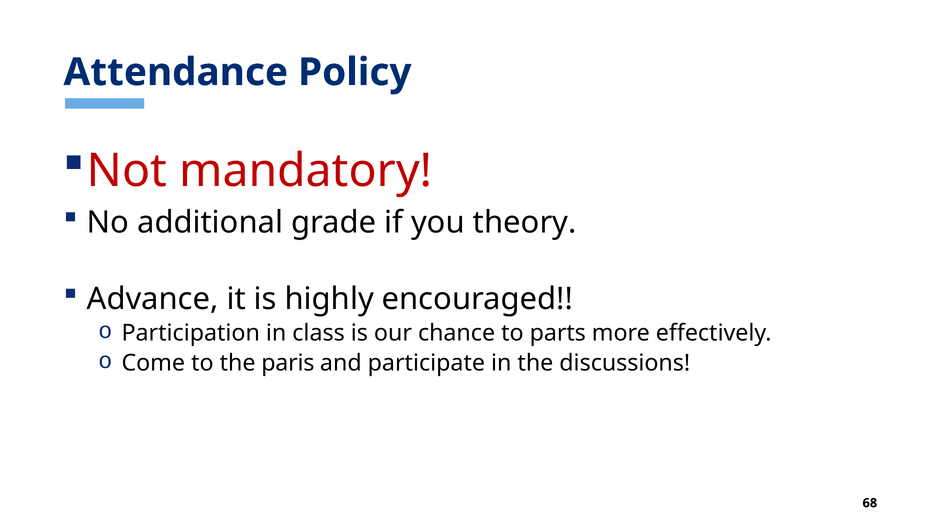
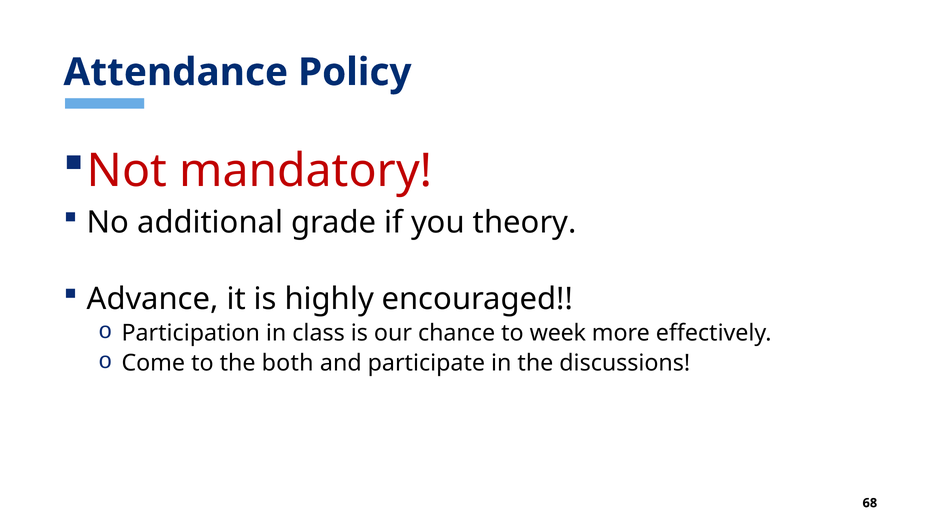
parts: parts -> week (558, 333)
paris: paris -> both (288, 363)
